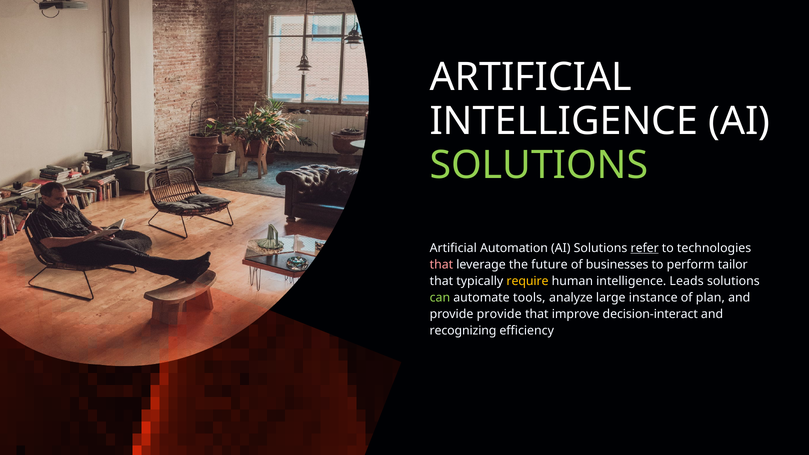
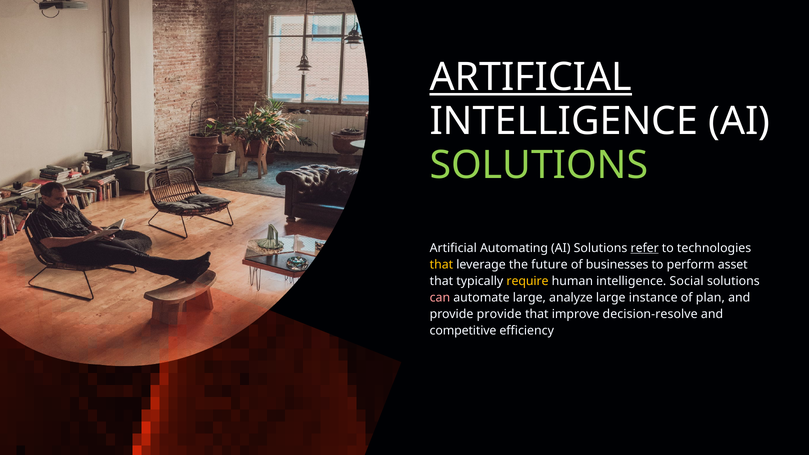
ARTIFICIAL underline: none -> present (531, 77)
Automation: Automation -> Automating (514, 248)
that colour: pink -> yellow (441, 265)
tailor: tailor -> asset (733, 265)
Leads: Leads -> Social (687, 281)
can colour: light green -> pink (440, 298)
automate tools: tools -> large (529, 298)
decision-interact: decision-interact -> decision-resolve (650, 314)
recognizing: recognizing -> competitive (463, 331)
